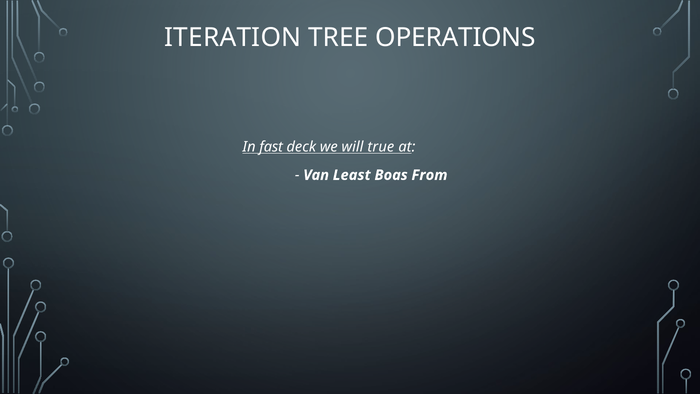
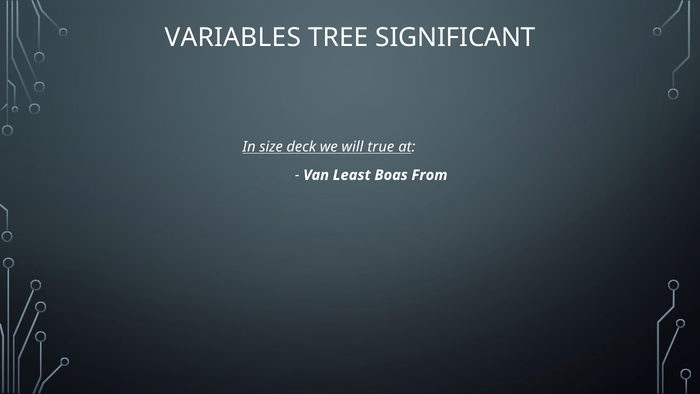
ITERATION: ITERATION -> VARIABLES (233, 38)
OPERATIONS: OPERATIONS -> SIGNIFICANT (455, 38)
fast: fast -> size (271, 147)
